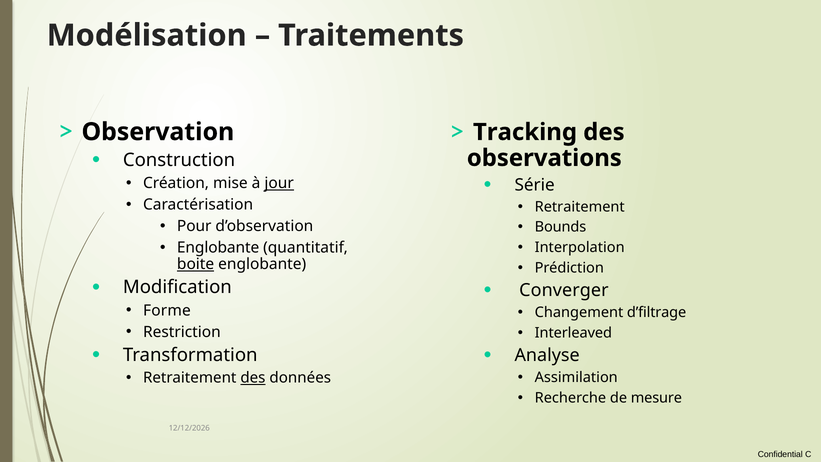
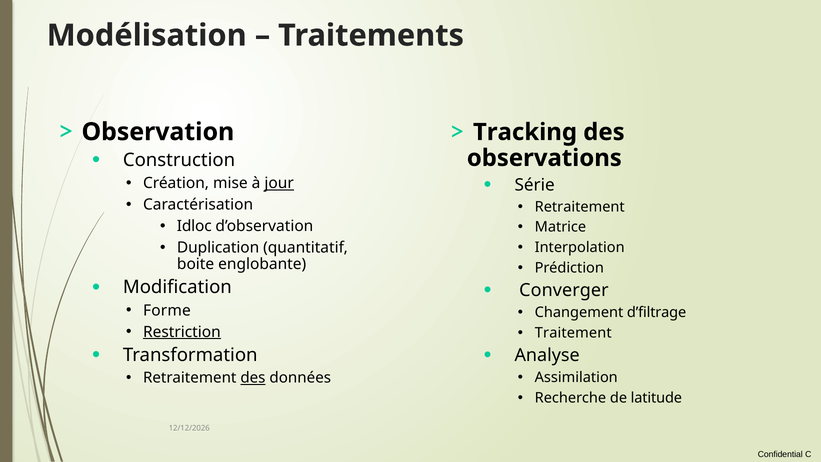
Pour: Pour -> Idloc (194, 226)
Bounds: Bounds -> Matrice (560, 227)
Englobante: Englobante -> Duplication (218, 247)
boite underline: present -> none (196, 264)
Restriction underline: none -> present (182, 332)
Interleaved: Interleaved -> Traitement (573, 333)
mesure: mesure -> latitude (656, 398)
